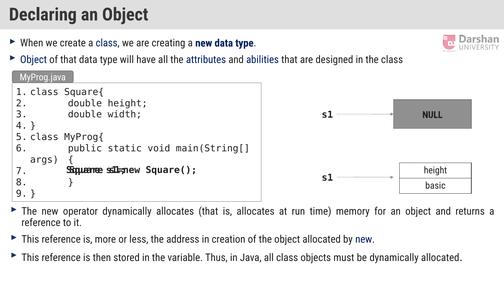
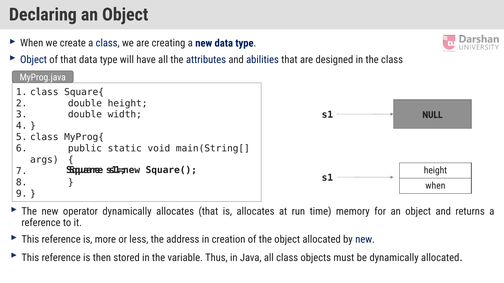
basic: basic -> when (435, 186)
